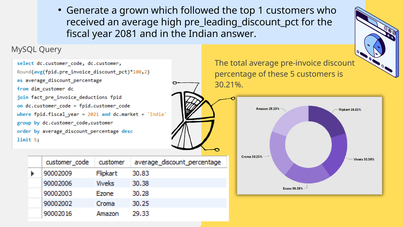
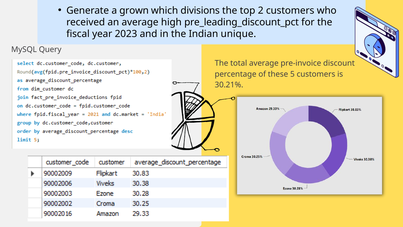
followed: followed -> divisions (200, 10)
1: 1 -> 2 (261, 10)
2081: 2081 -> 2023 (126, 34)
answer: answer -> unique (238, 34)
